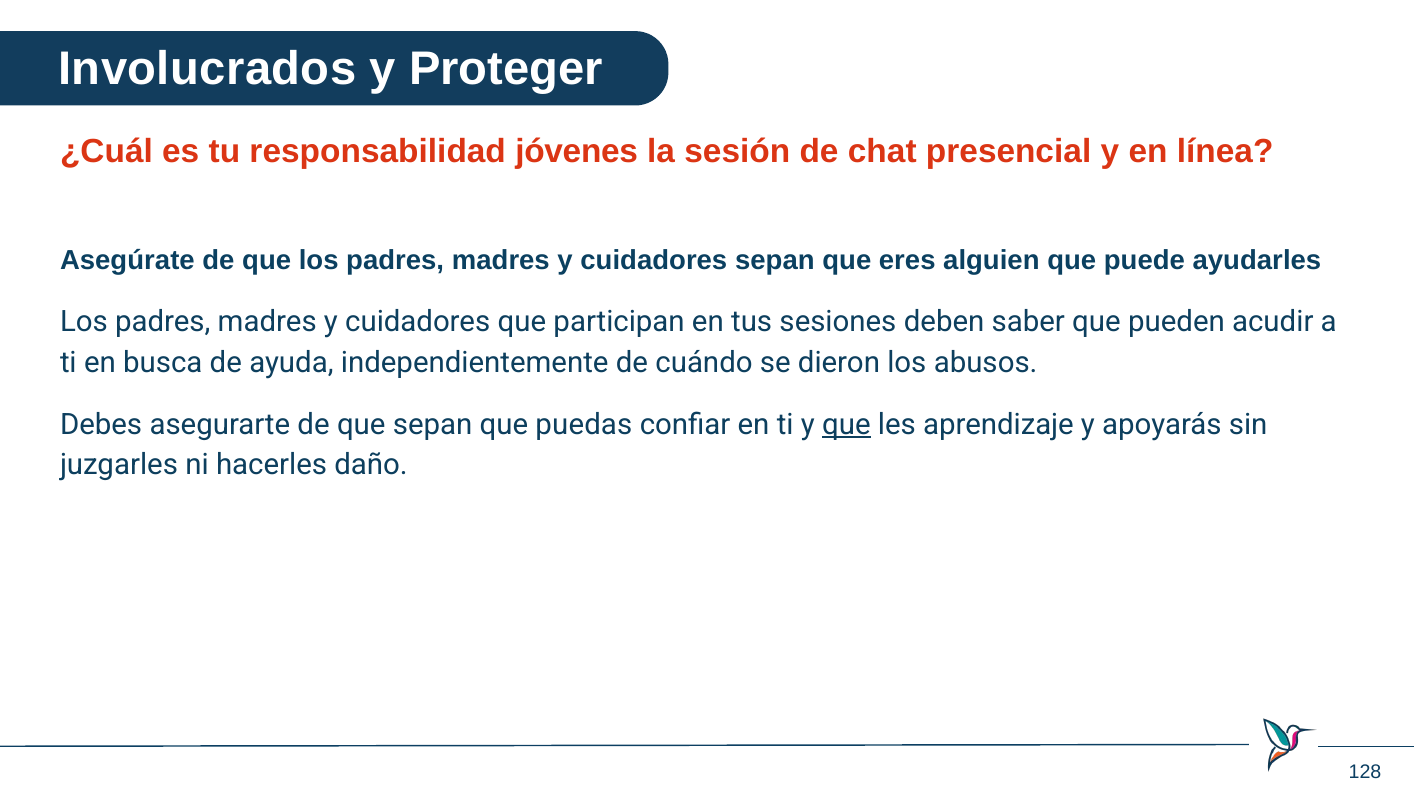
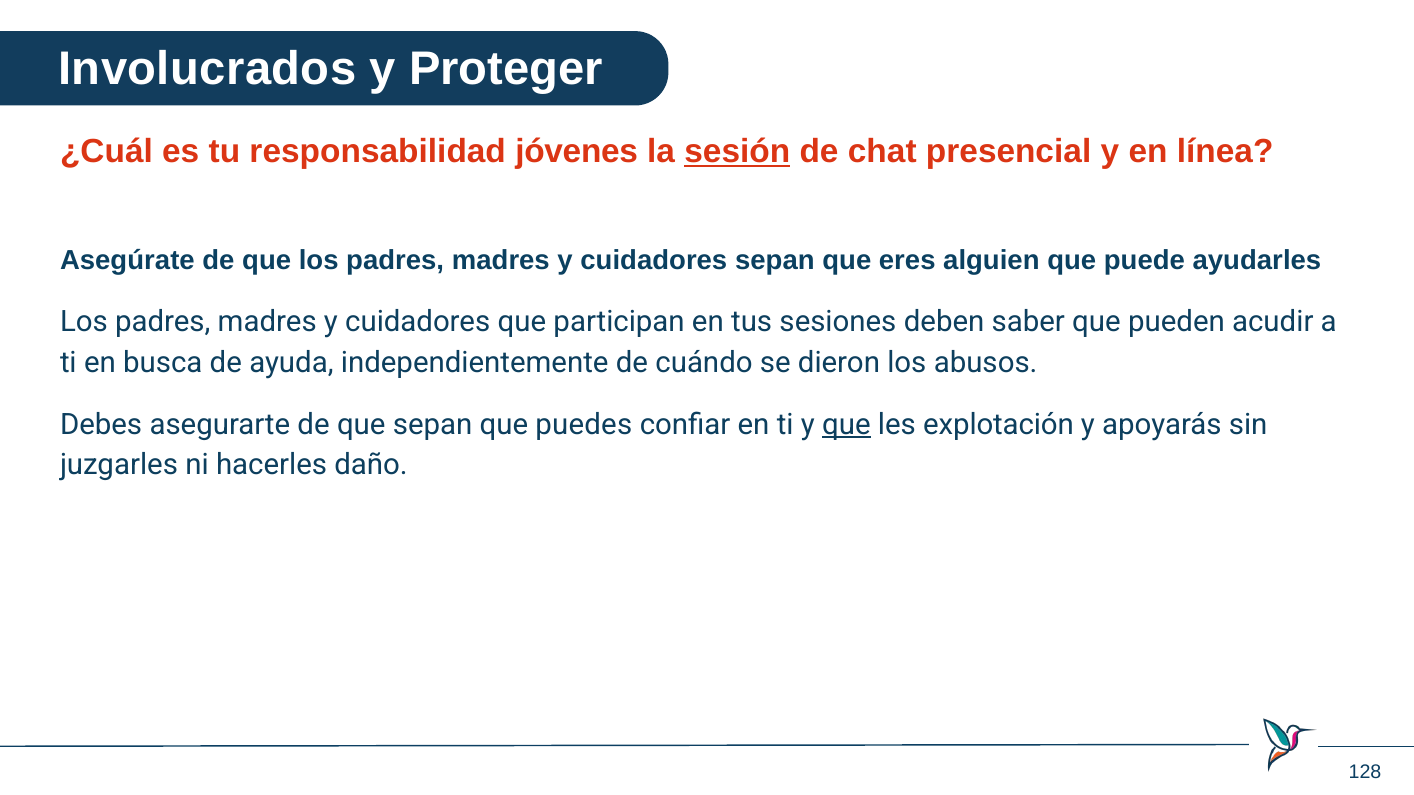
sesión underline: none -> present (737, 152)
puedas: puedas -> puedes (584, 425)
aprendizaje: aprendizaje -> explotación (999, 425)
